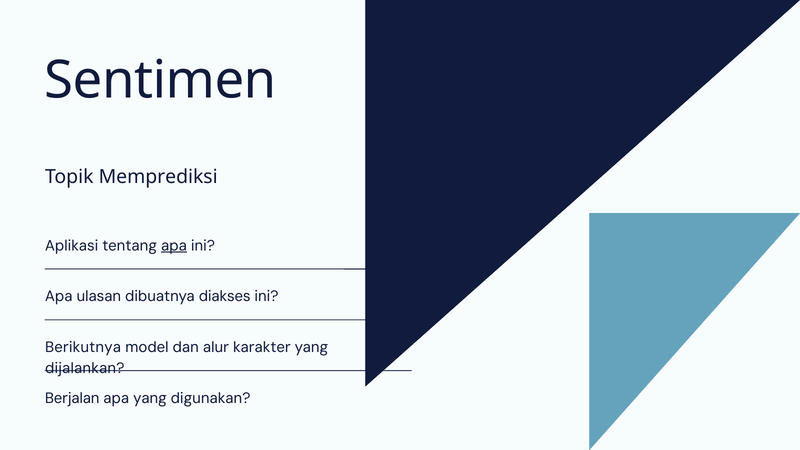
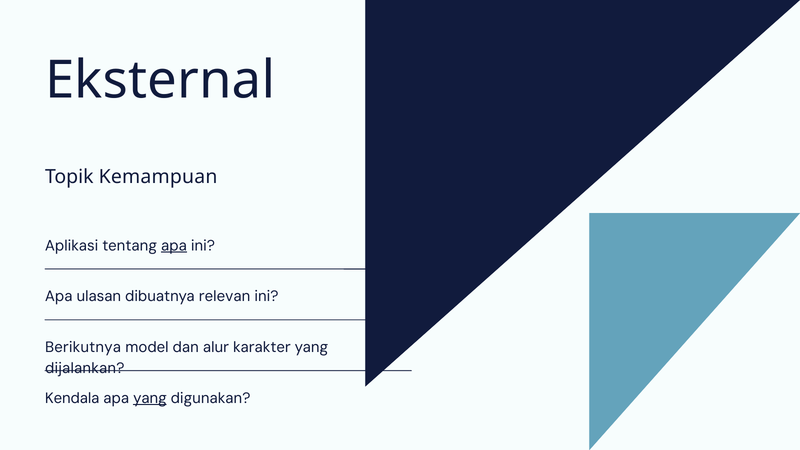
Sentimen: Sentimen -> Eksternal (160, 80)
Memprediksi: Memprediksi -> Kemampuan (158, 177)
diakses: diakses -> relevan (225, 296)
Berjalan: Berjalan -> Kendala (72, 398)
yang underline: none -> present (150, 398)
